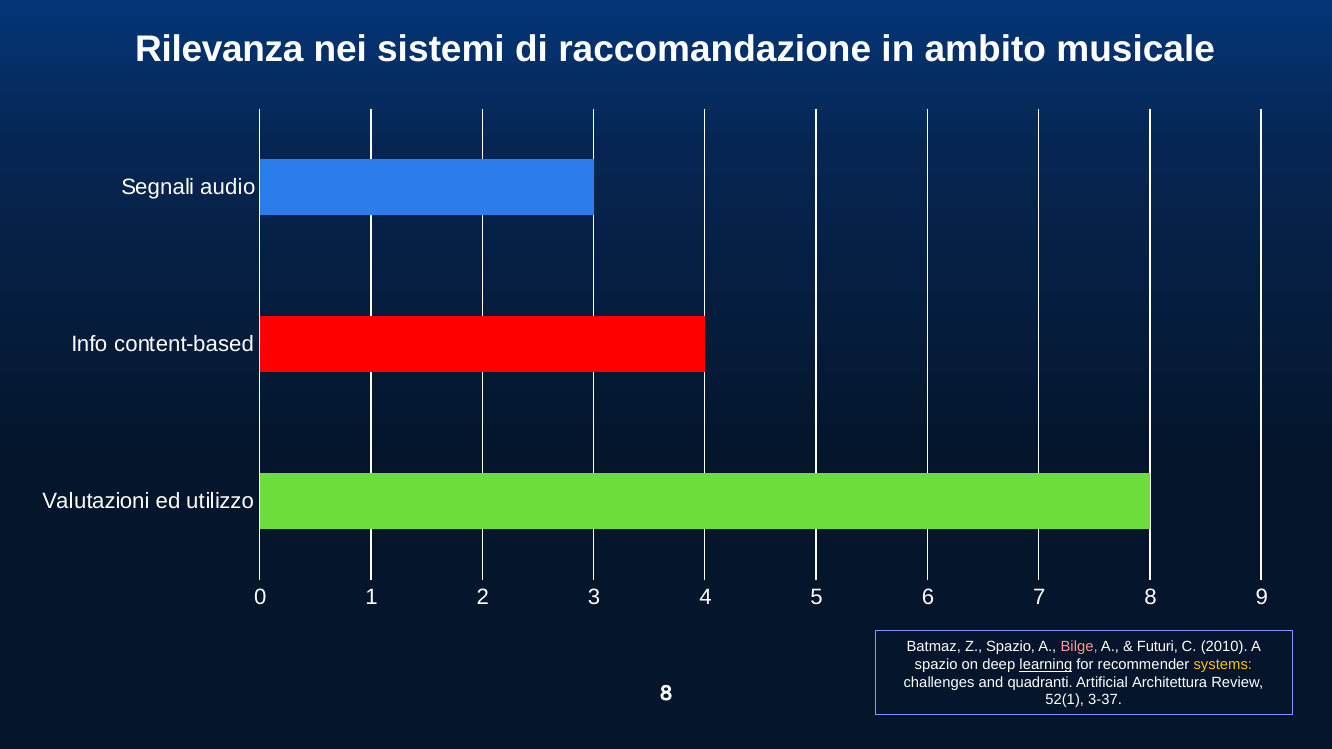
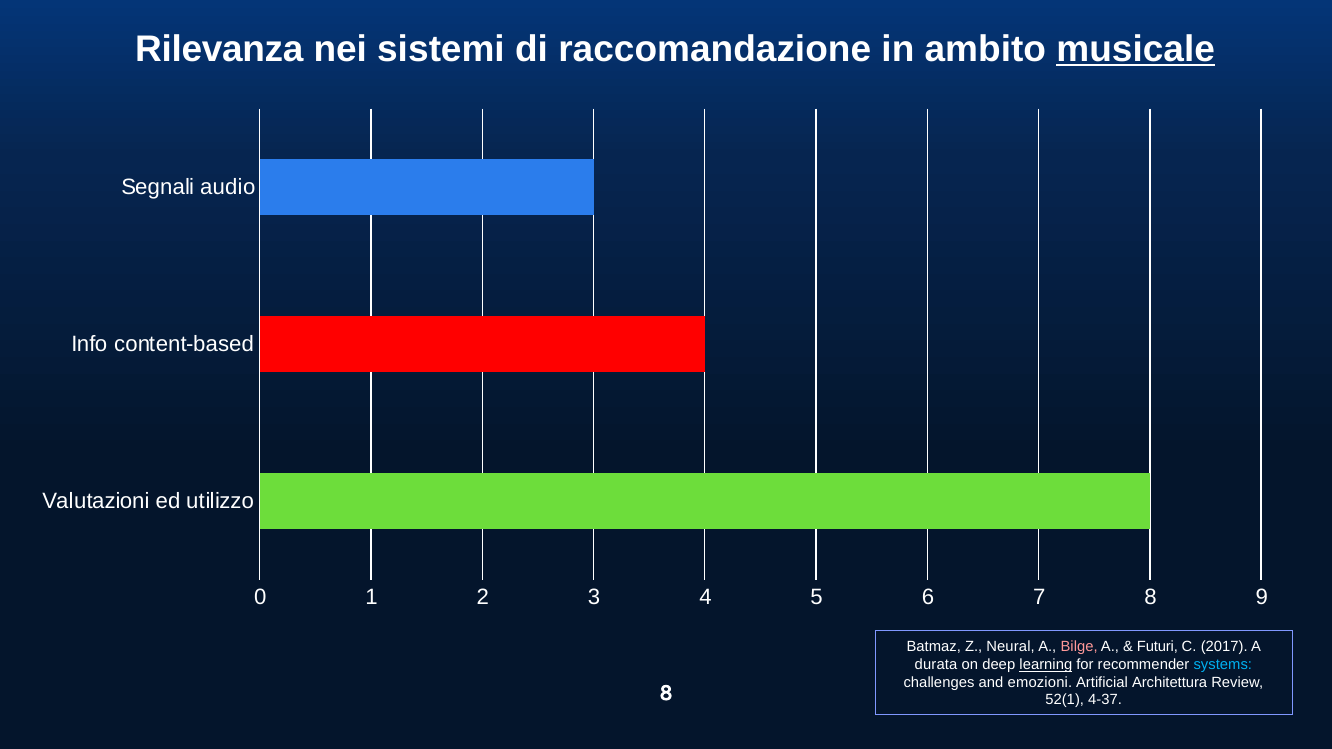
musicale underline: none -> present (1136, 49)
Z Spazio: Spazio -> Neural (1011, 647)
2010: 2010 -> 2017 (1224, 647)
spazio: spazio -> durata (936, 665)
systems colour: yellow -> light blue (1223, 665)
quadranti: quadranti -> emozioni (1040, 683)
3-37: 3-37 -> 4-37 (1105, 700)
